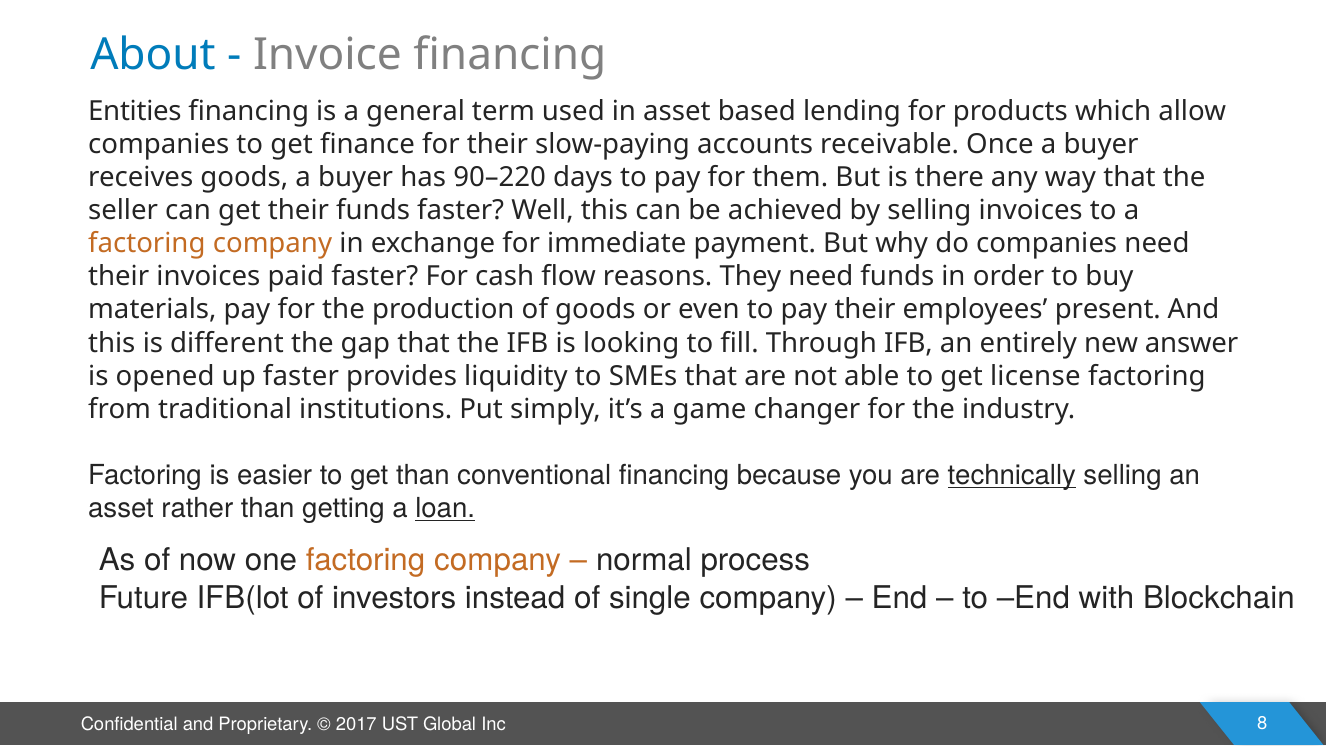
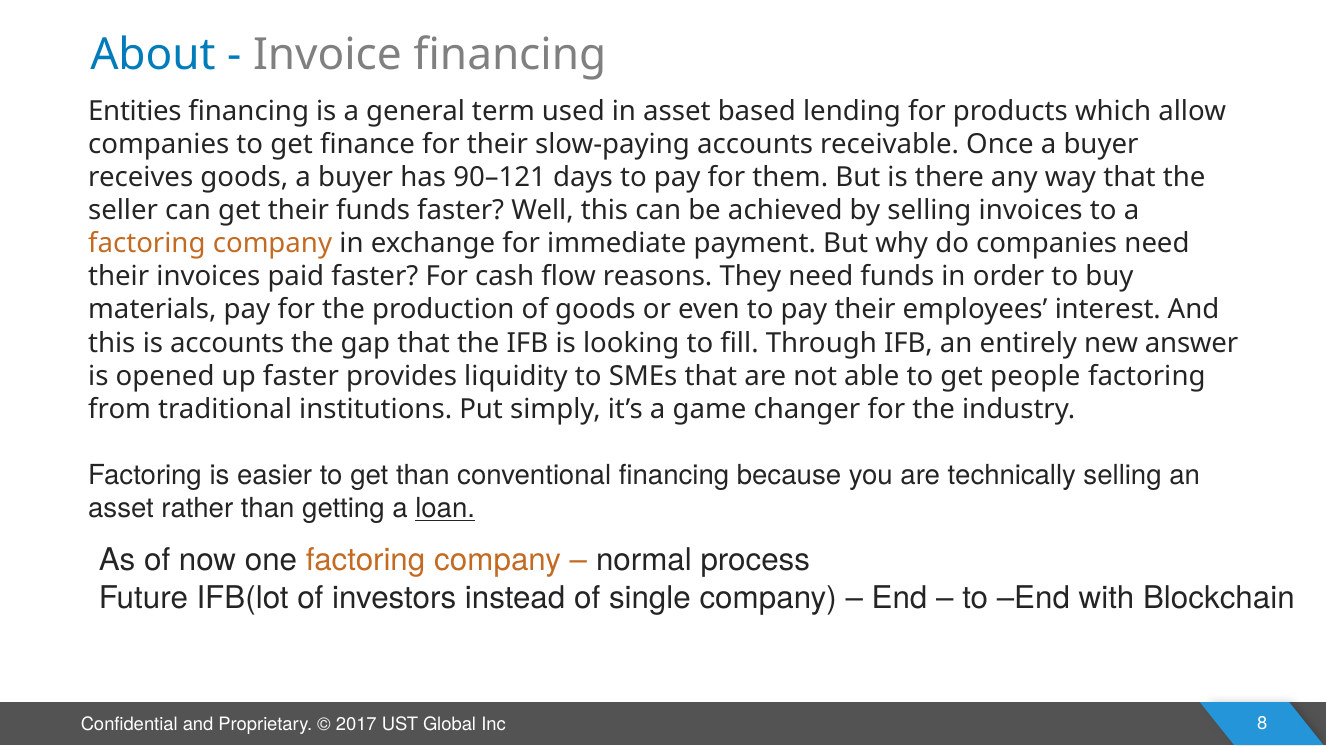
90–220: 90–220 -> 90–121 (500, 177)
present: present -> interest (1108, 310)
is different: different -> accounts (227, 343)
license: license -> people (1035, 376)
technically underline: present -> none (1012, 476)
